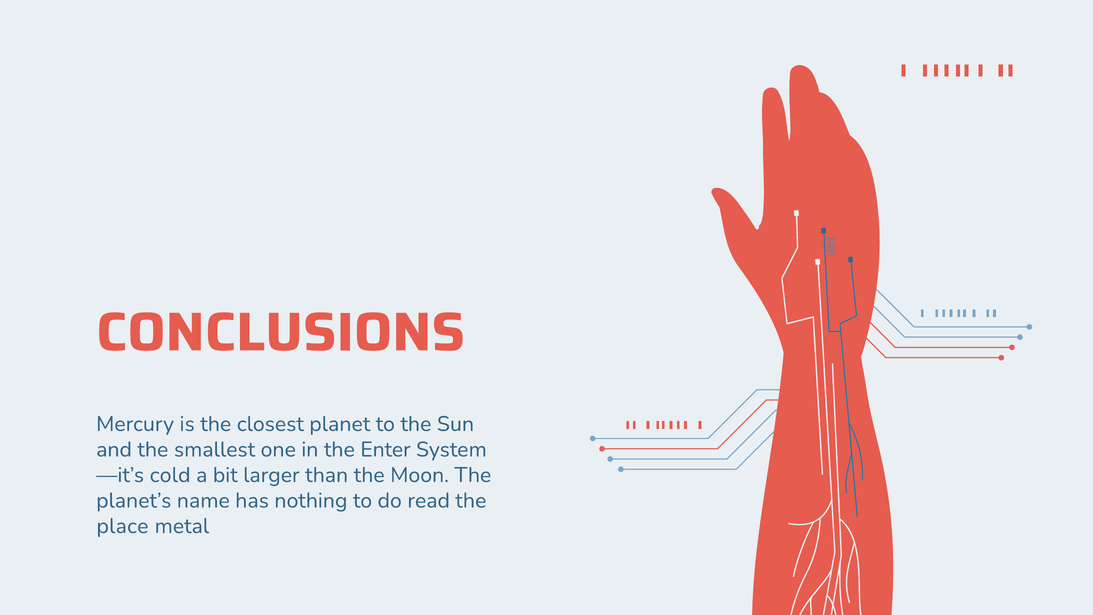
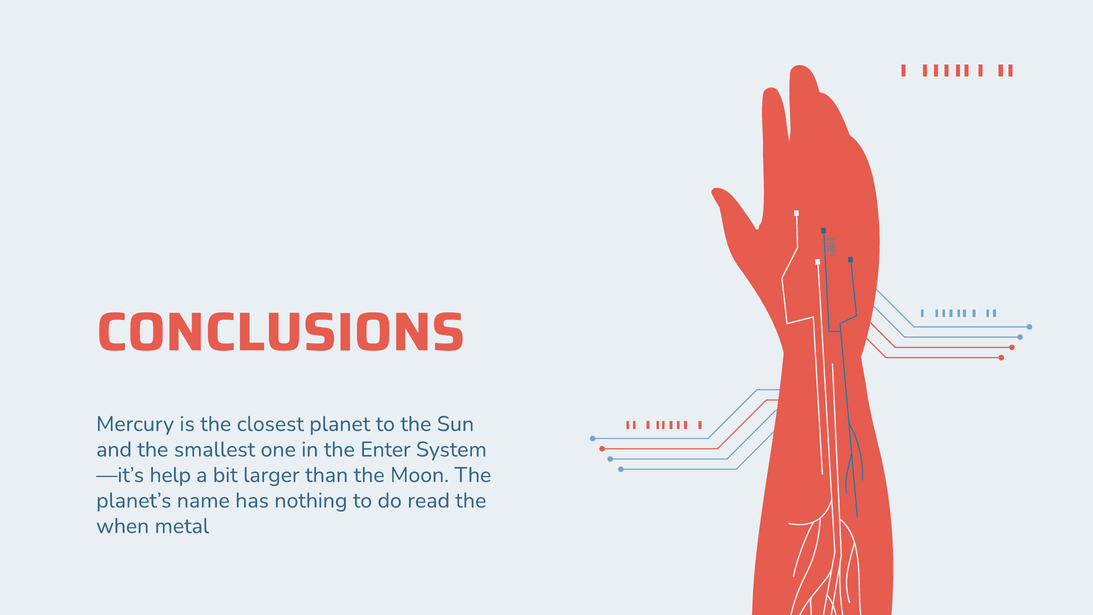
cold: cold -> help (170, 475)
place: place -> when (123, 526)
